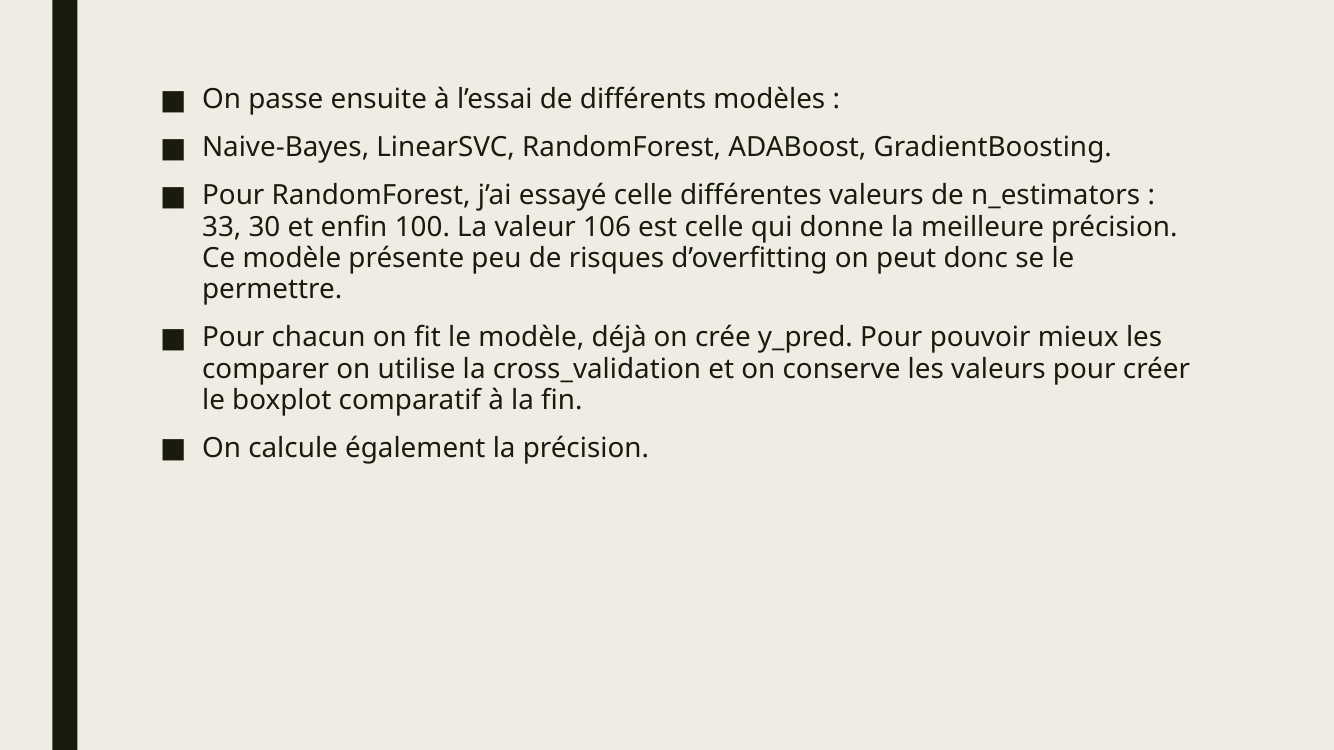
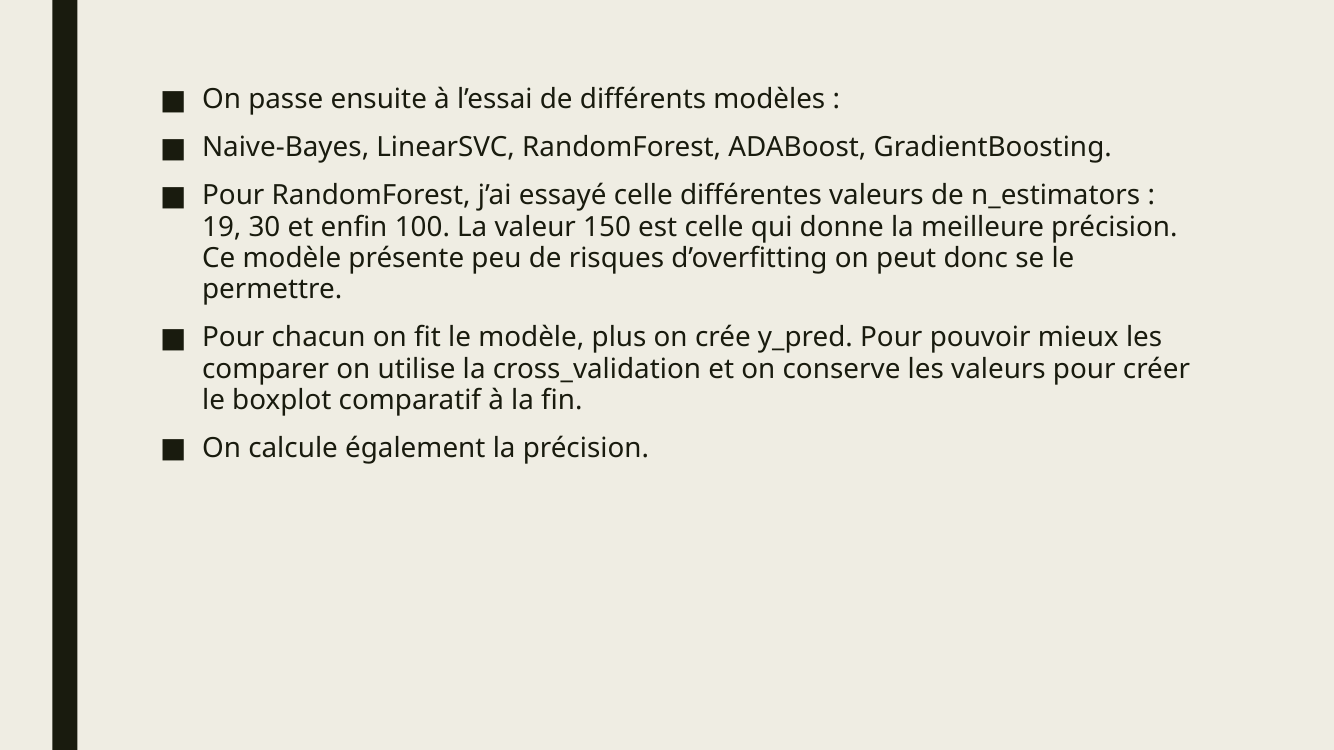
33: 33 -> 19 (222, 227)
106: 106 -> 150 (607, 227)
déjà: déjà -> plus (619, 338)
